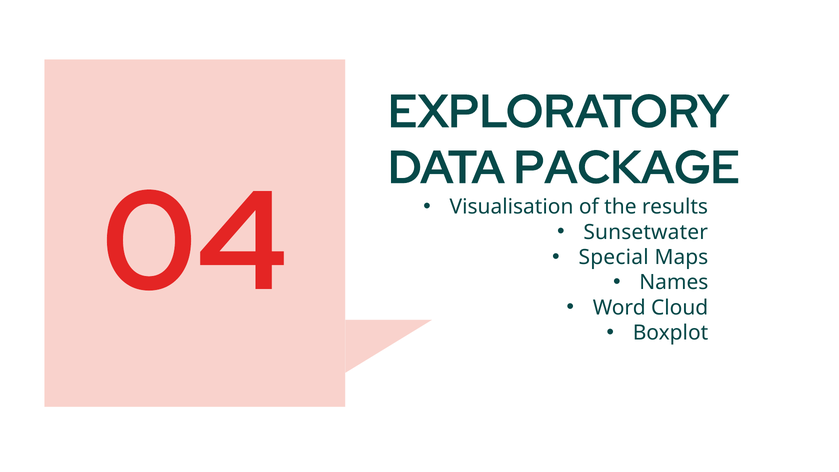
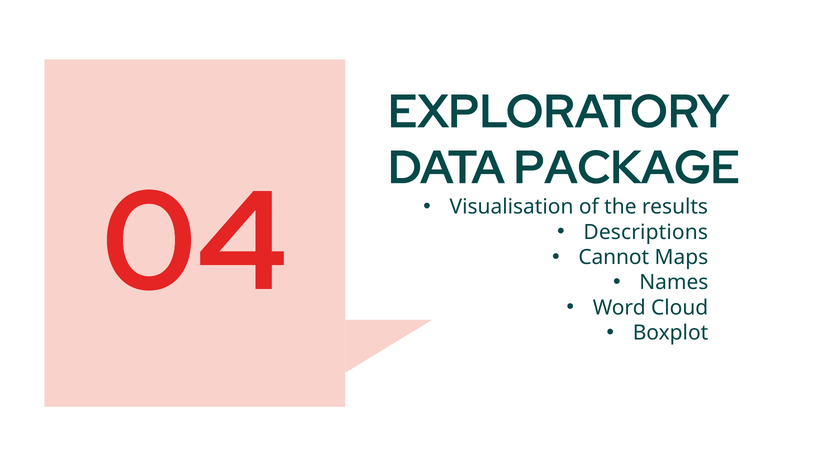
Sunsetwater: Sunsetwater -> Descriptions (646, 232)
Special: Special -> Cannot (614, 257)
